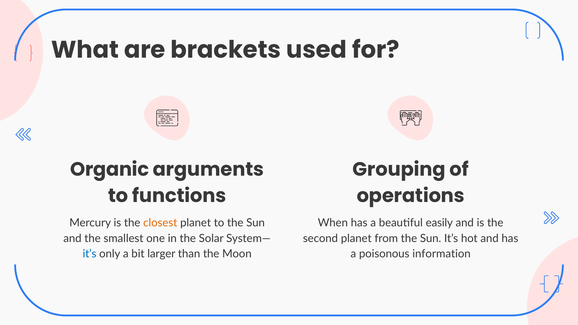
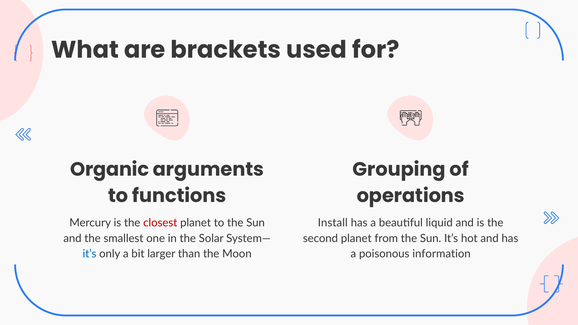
closest colour: orange -> red (160, 223)
When: When -> Install (333, 223)
easily: easily -> liquid (439, 223)
